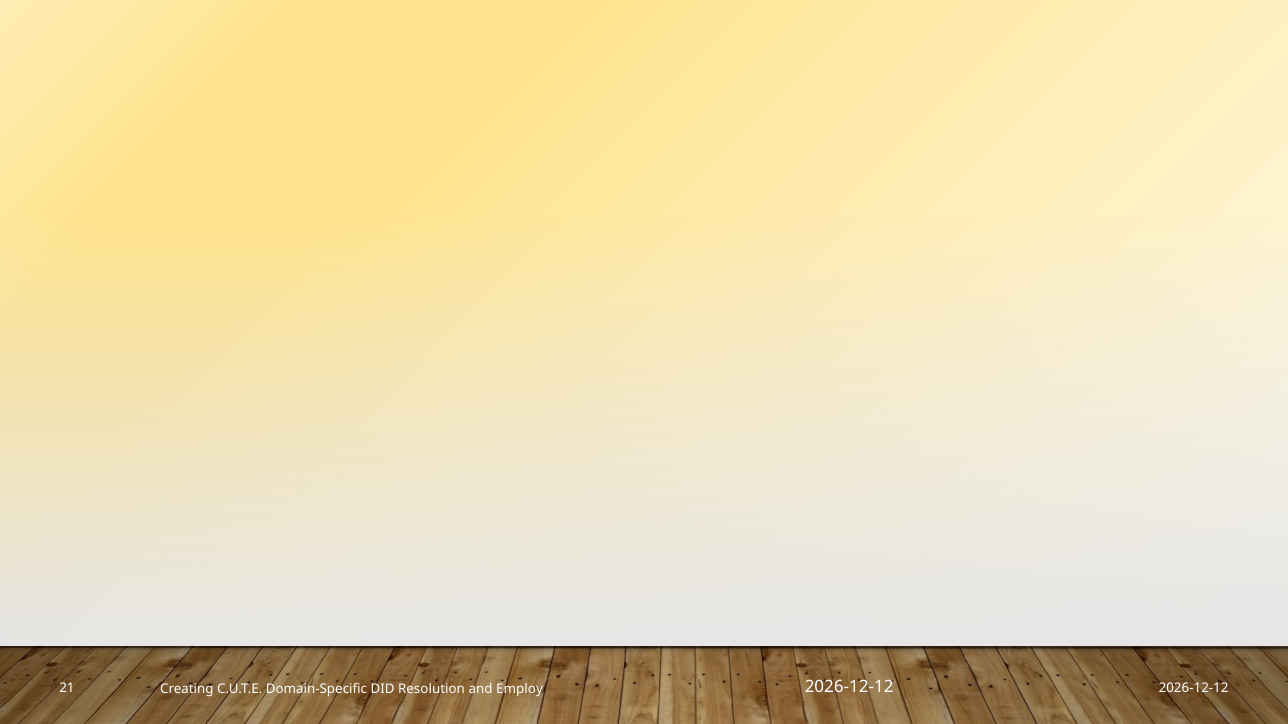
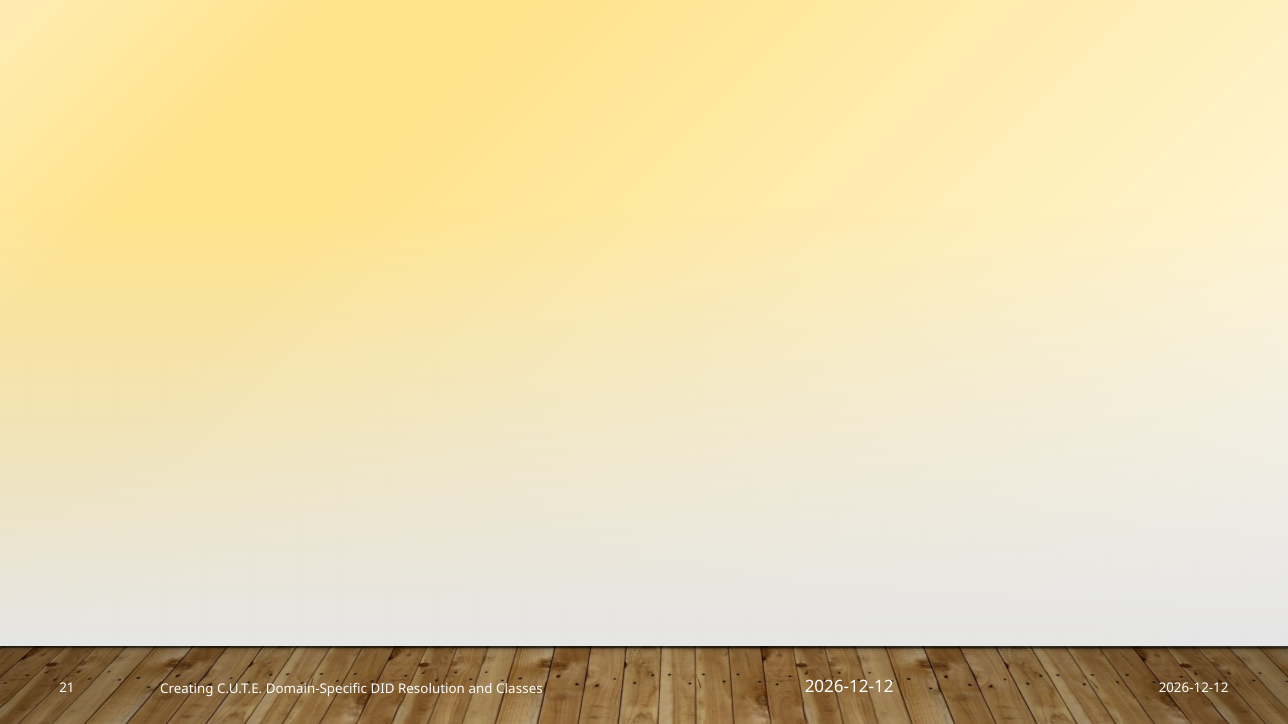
Employ: Employ -> Classes (519, 689)
